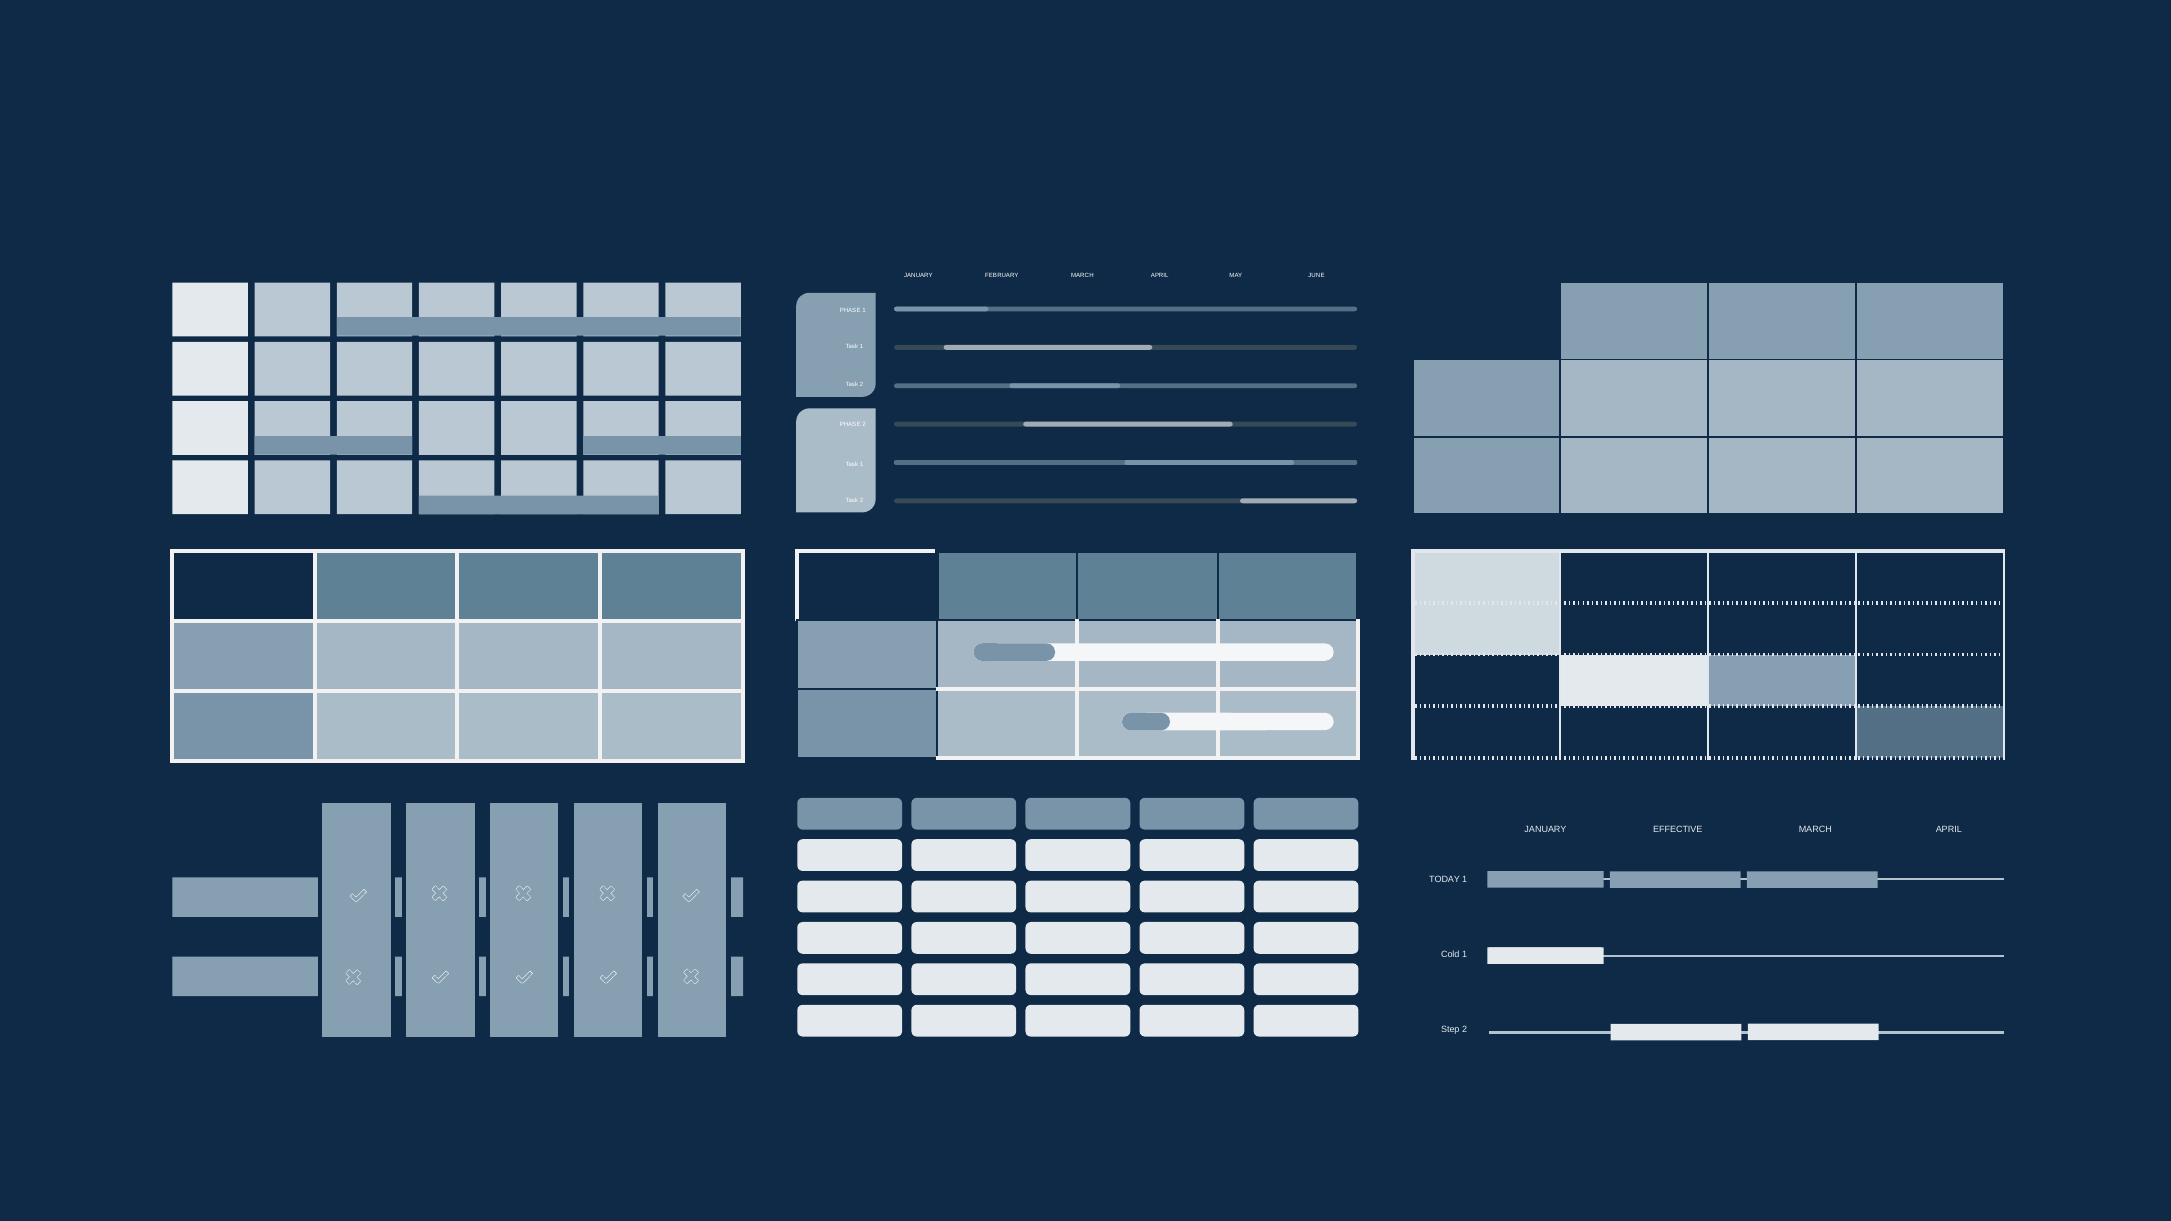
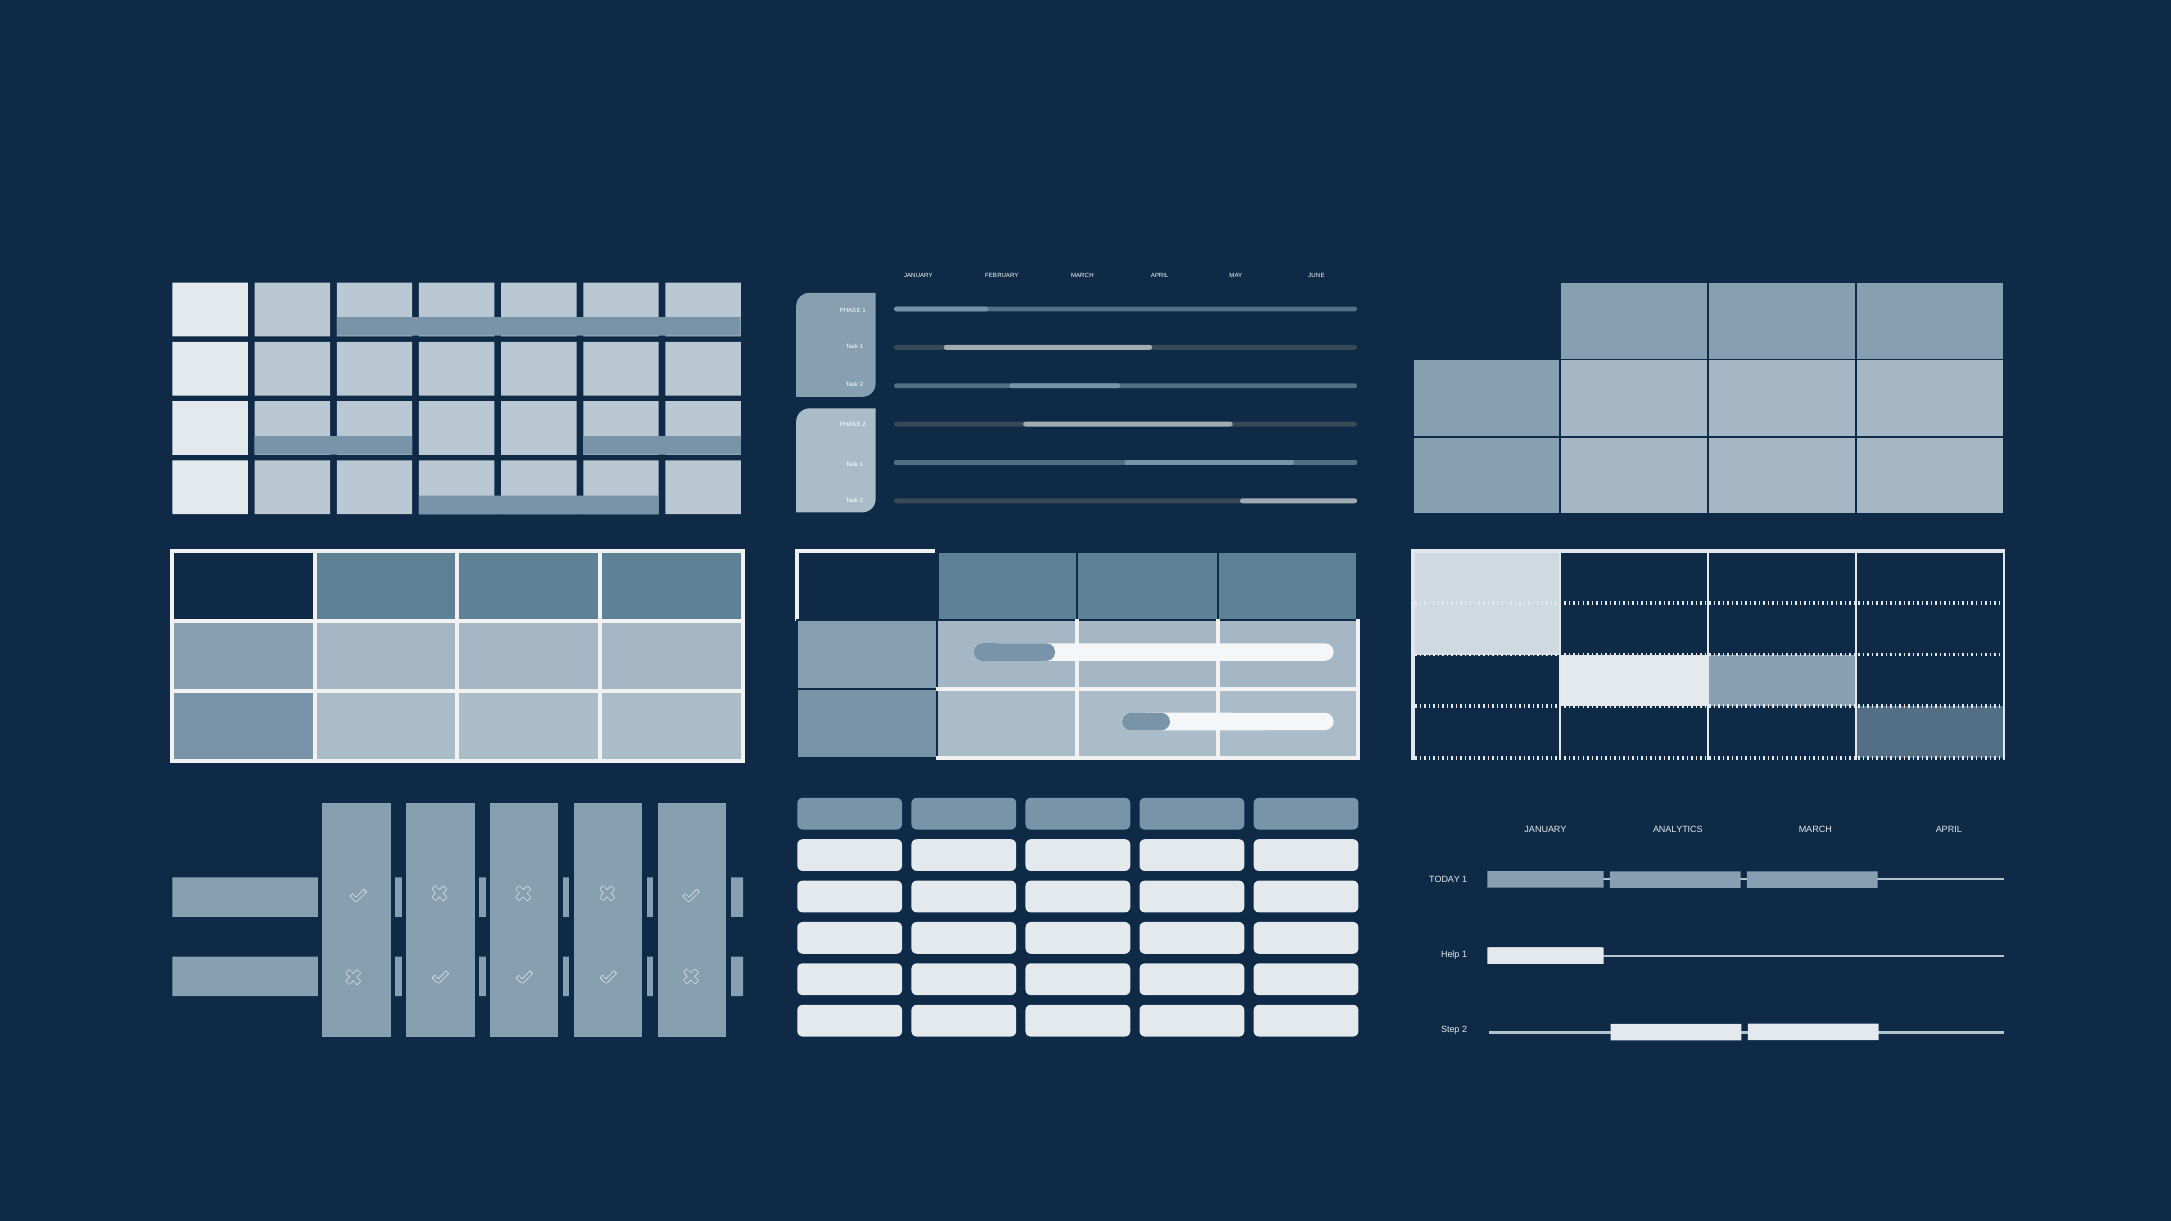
EFFECTIVE: EFFECTIVE -> ANALYTICS (1678, 830)
Cold: Cold -> Help (1450, 955)
